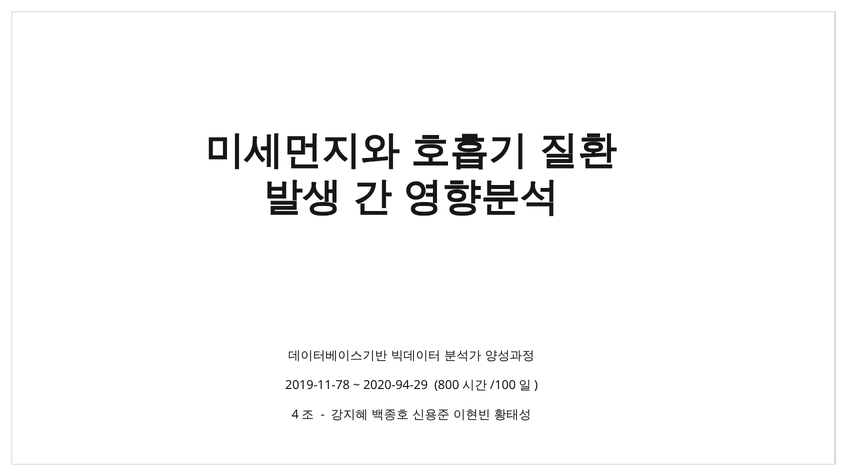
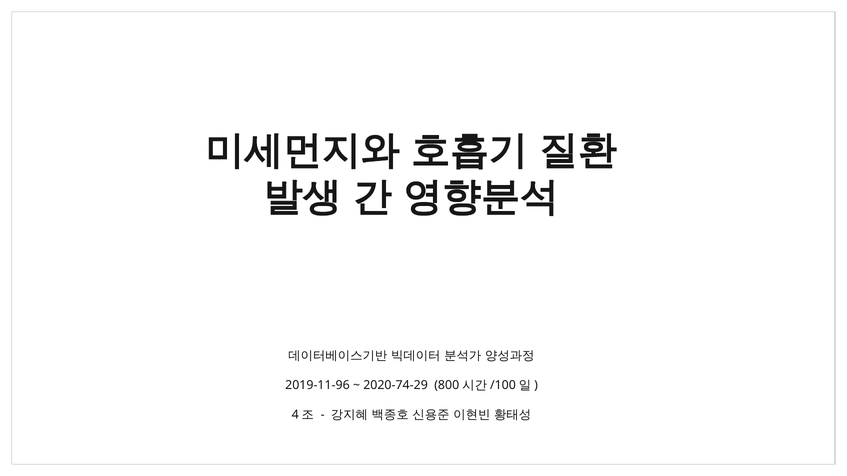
2019-11-78: 2019-11-78 -> 2019-11-96 (317, 386)
2020-94-29: 2020-94-29 -> 2020-74-29 (396, 386)
